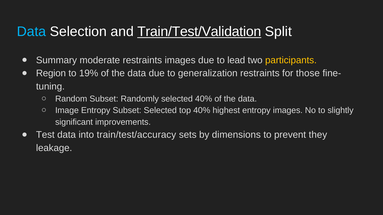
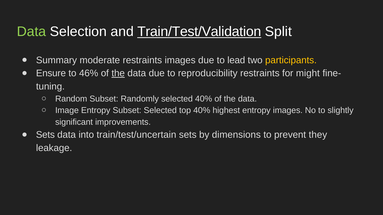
Data colour: light blue -> light green (31, 32)
Region: Region -> Ensure (51, 73)
19%: 19% -> 46% (89, 73)
the underline: none -> present (118, 73)
generalization: generalization -> reproducibility (208, 73)
those: those -> might (308, 73)
Test: Test -> Sets (45, 135)
train/test/accuracy: train/test/accuracy -> train/test/uncertain (136, 135)
